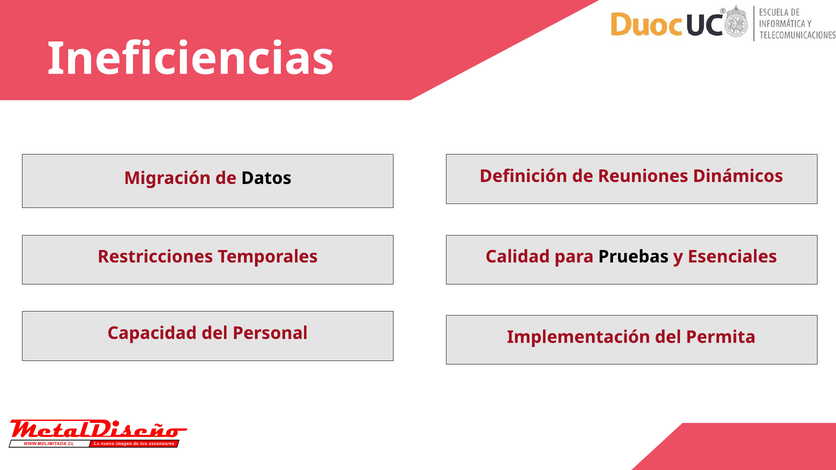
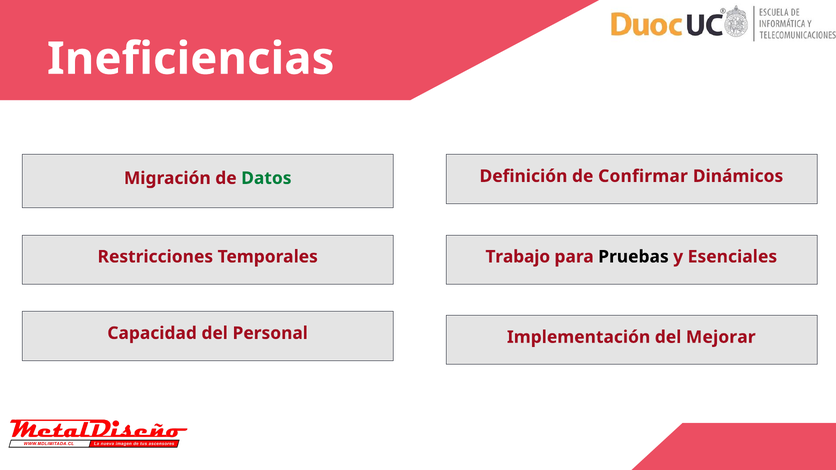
Reuniones: Reuniones -> Confirmar (643, 176)
Datos colour: black -> green (266, 178)
Calidad: Calidad -> Trabajo (518, 257)
Permita: Permita -> Mejorar (721, 337)
